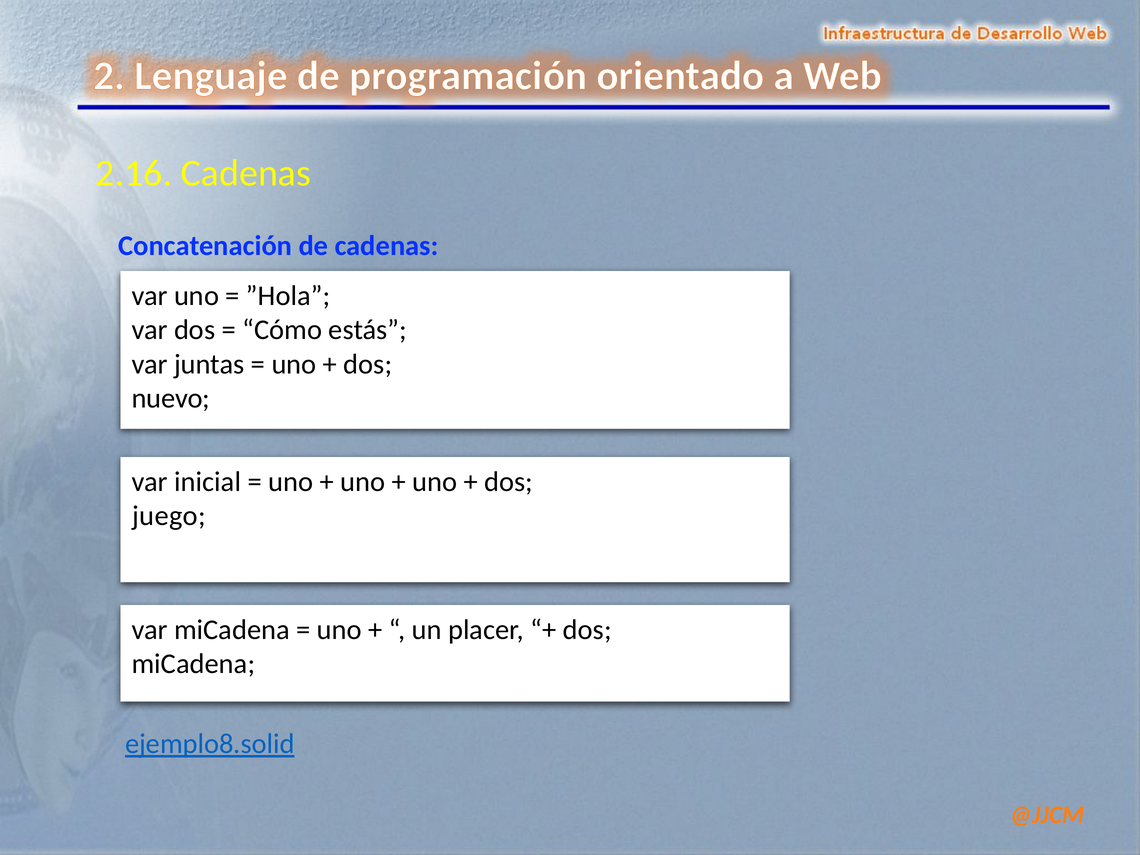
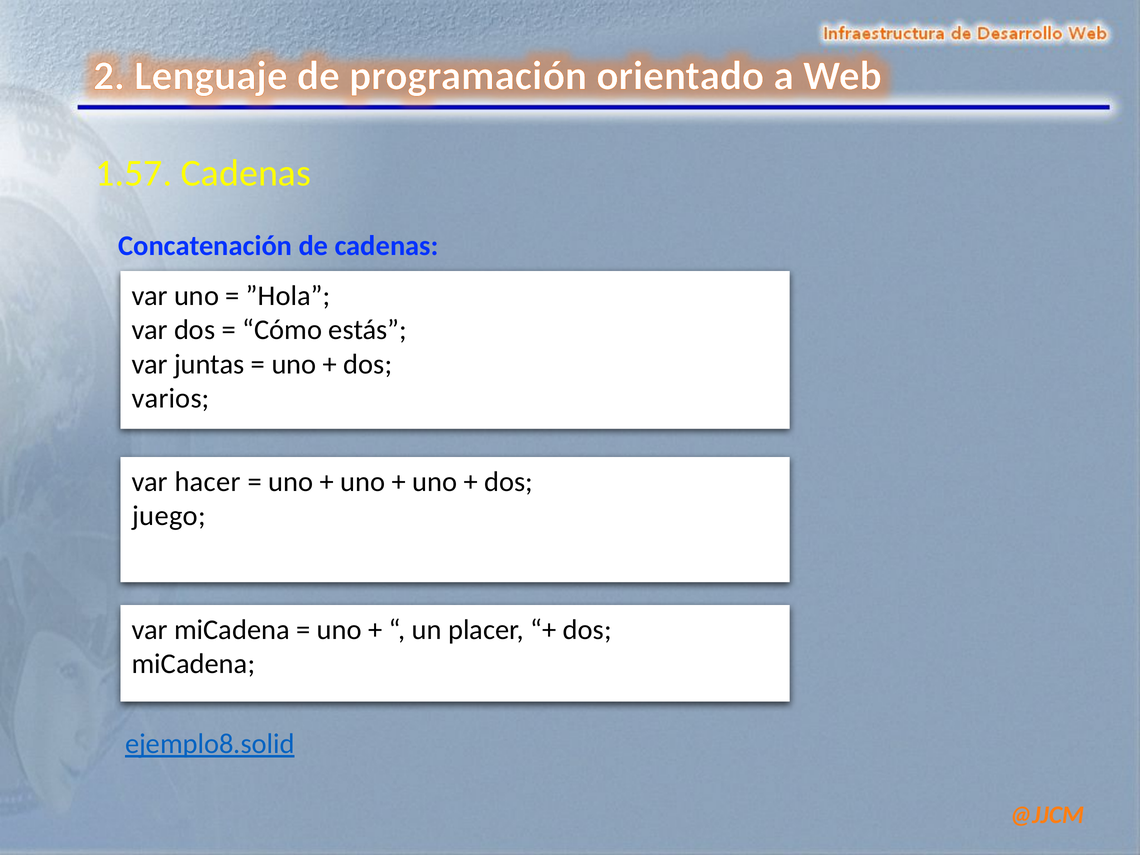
2.16: 2.16 -> 1.57 (134, 173)
nuevo: nuevo -> varios (171, 398)
inicial: inicial -> hacer (208, 482)
